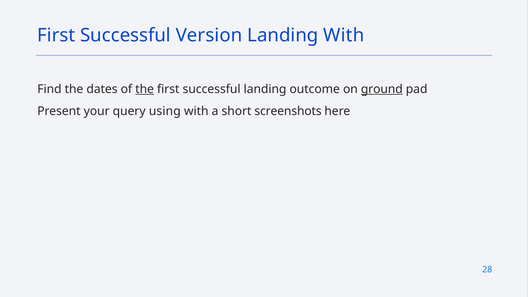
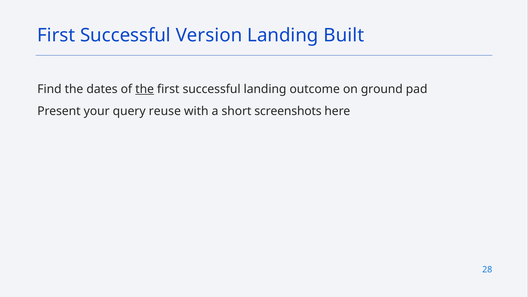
Landing With: With -> Built (344, 35)
ground underline: present -> none (382, 89)
using: using -> reuse (165, 111)
